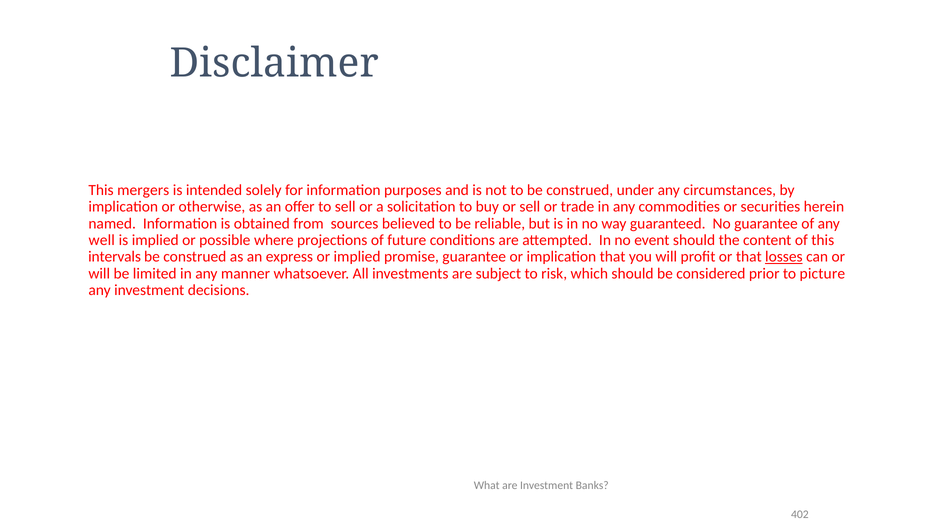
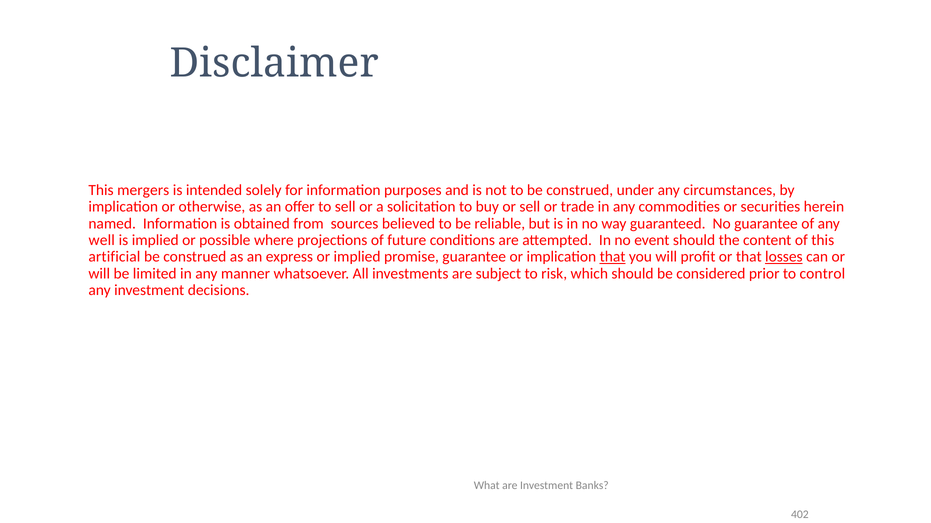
intervals: intervals -> artificial (114, 257)
that underline: none -> present (613, 257)
picture: picture -> control (822, 274)
